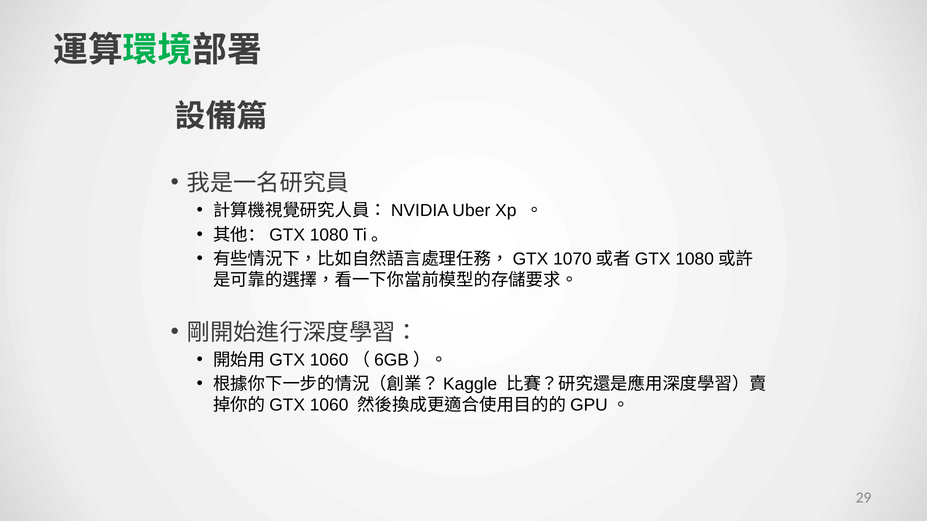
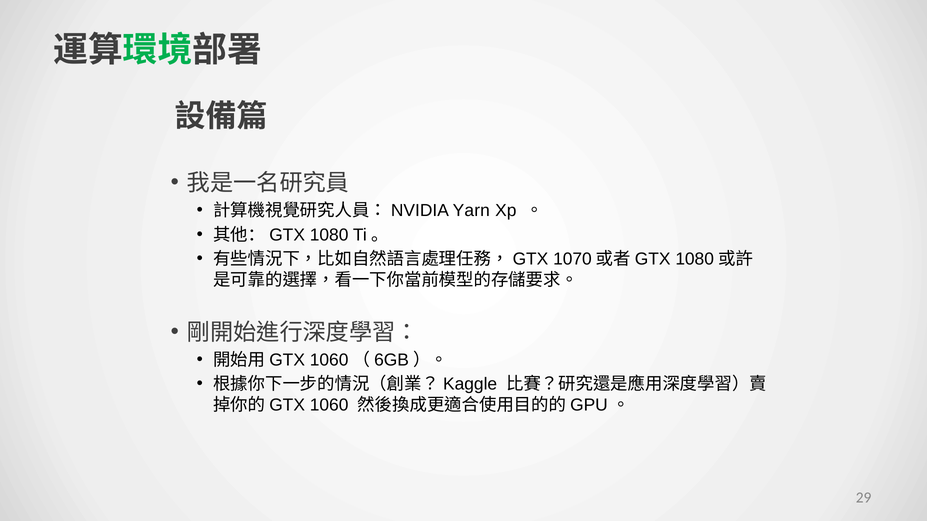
Uber: Uber -> Yarn (471, 211)
